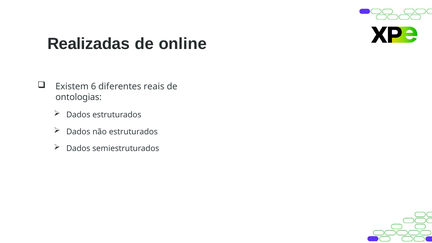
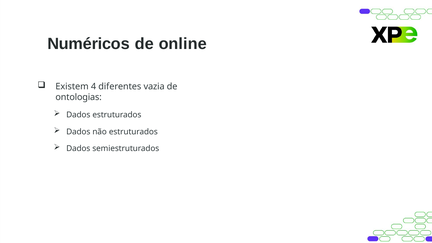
Realizadas: Realizadas -> Numéricos (89, 44)
6: 6 -> 4 (94, 87)
reais: reais -> vazia (154, 87)
